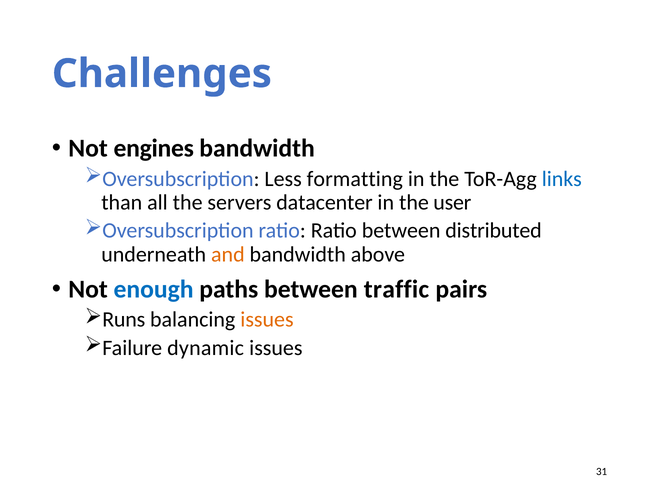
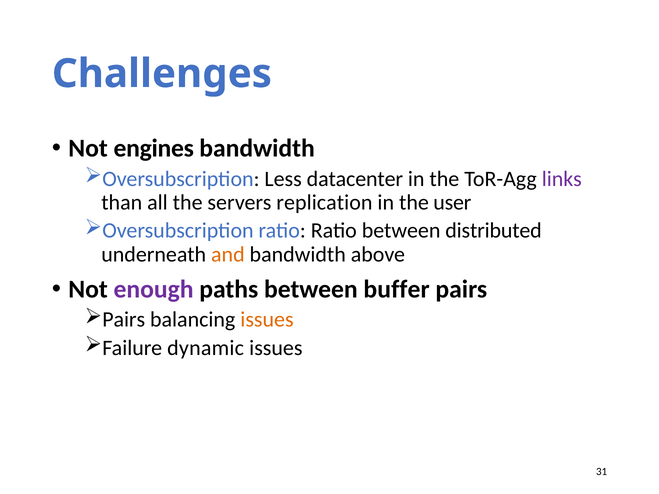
formatting: formatting -> datacenter (355, 179)
links colour: blue -> purple (562, 179)
datacenter: datacenter -> replication (324, 203)
enough colour: blue -> purple (154, 289)
traffic: traffic -> buffer (397, 289)
Runs: Runs -> Pairs (124, 320)
